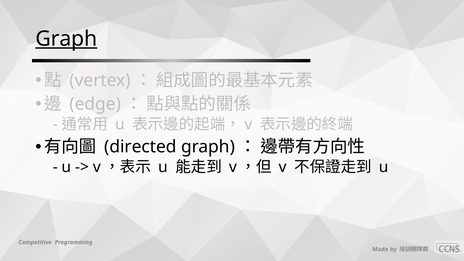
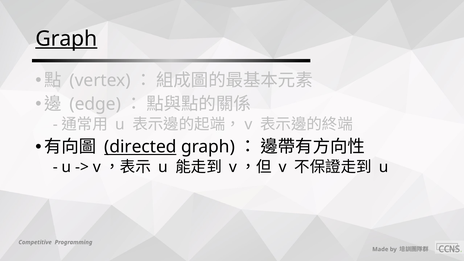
directed underline: none -> present (140, 147)
